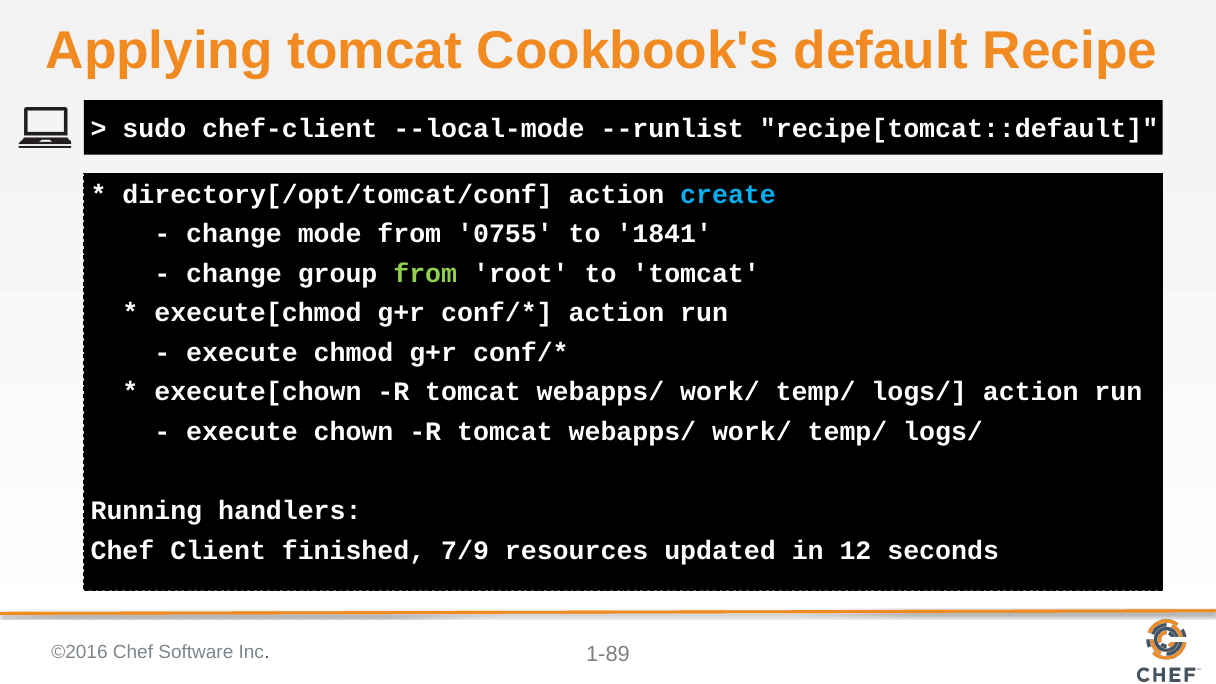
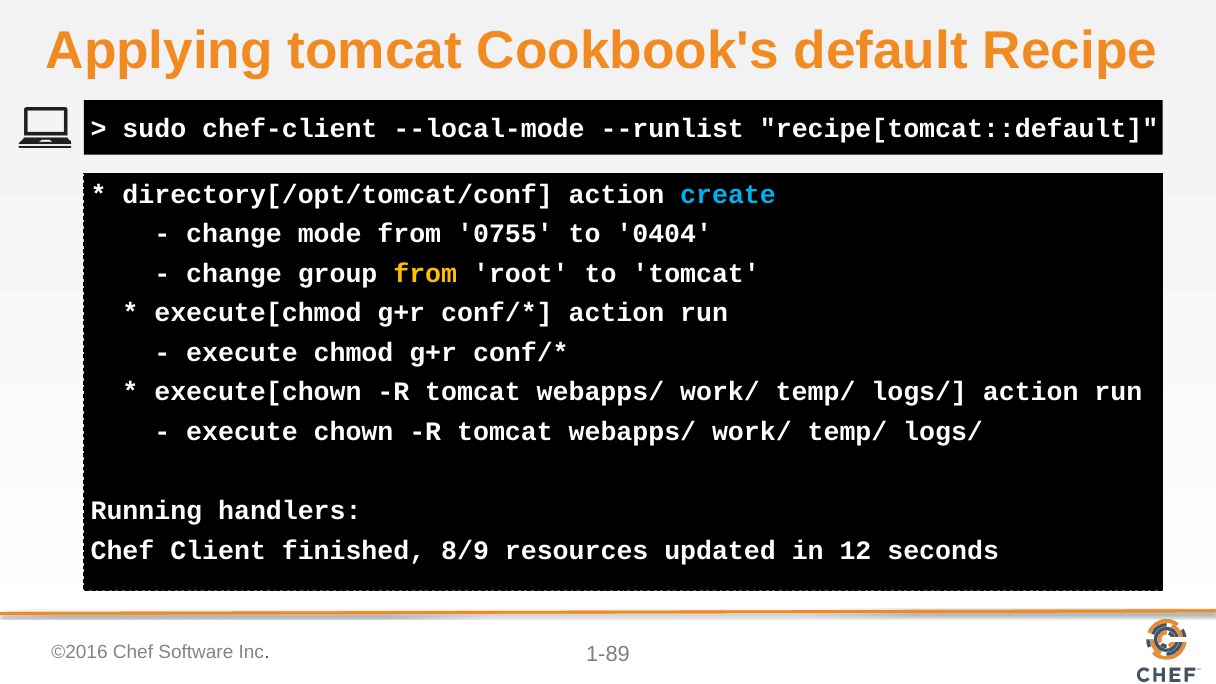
1841: 1841 -> 0404 (664, 234)
from colour: light green -> yellow (425, 274)
7/9: 7/9 -> 8/9 (465, 550)
